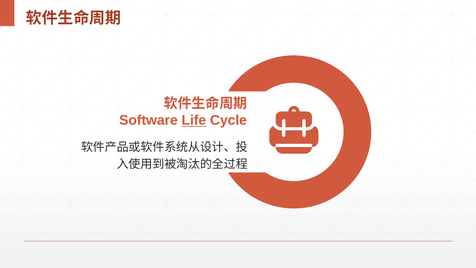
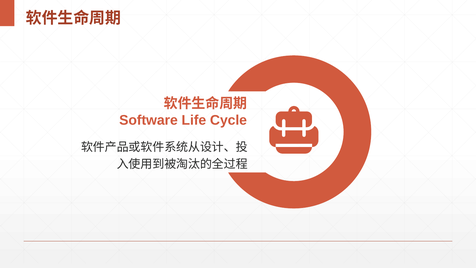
Life underline: present -> none (194, 120)
